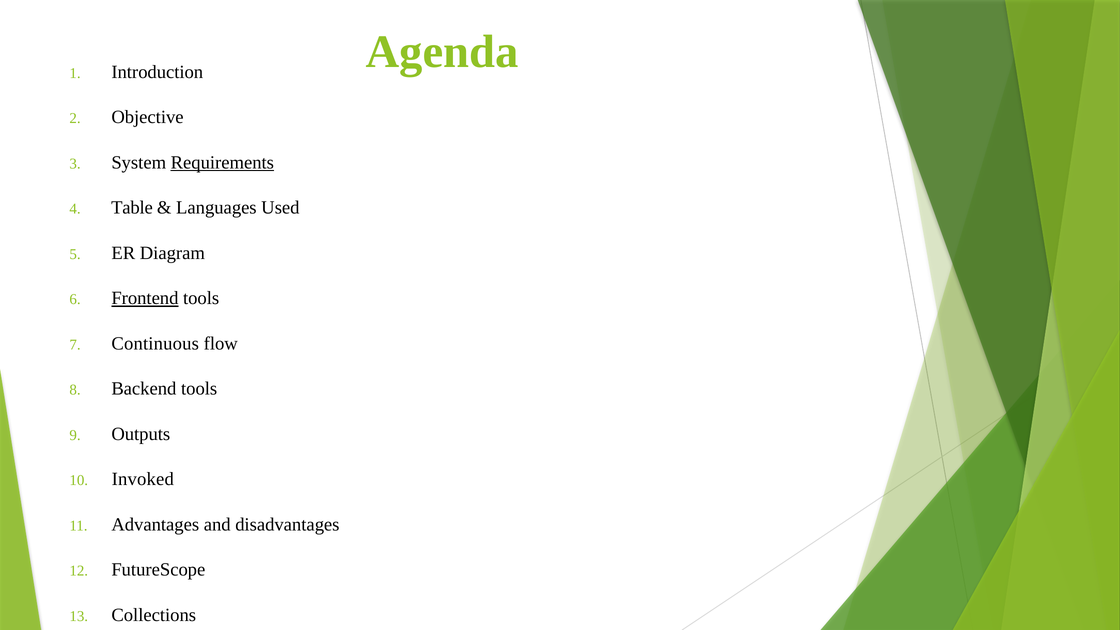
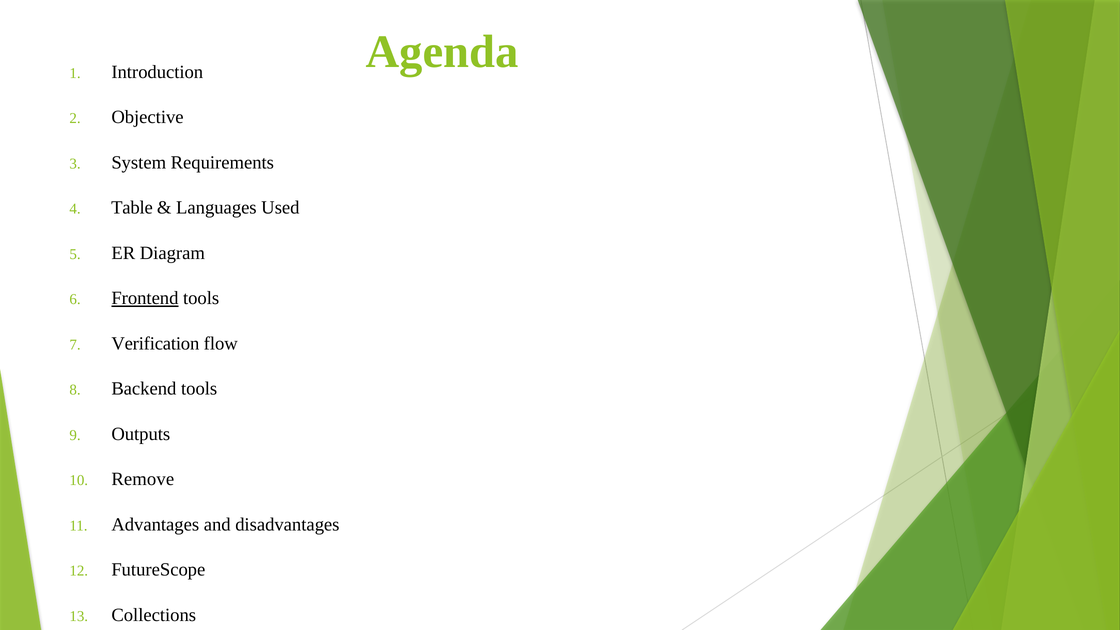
Requirements underline: present -> none (222, 163)
Continuous: Continuous -> Verification (155, 343)
Invoked: Invoked -> Remove (143, 479)
